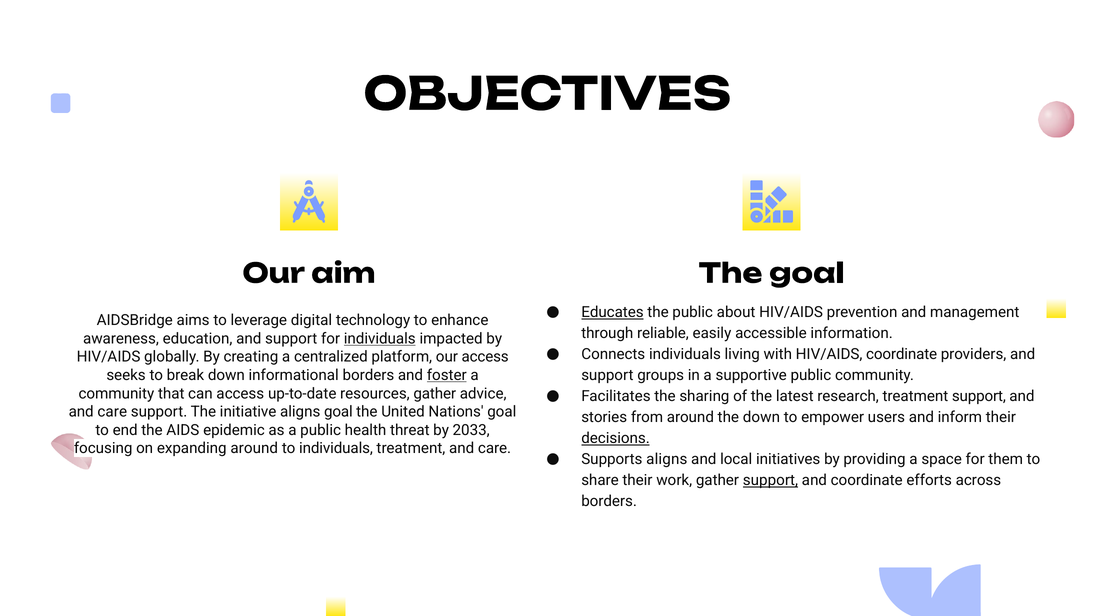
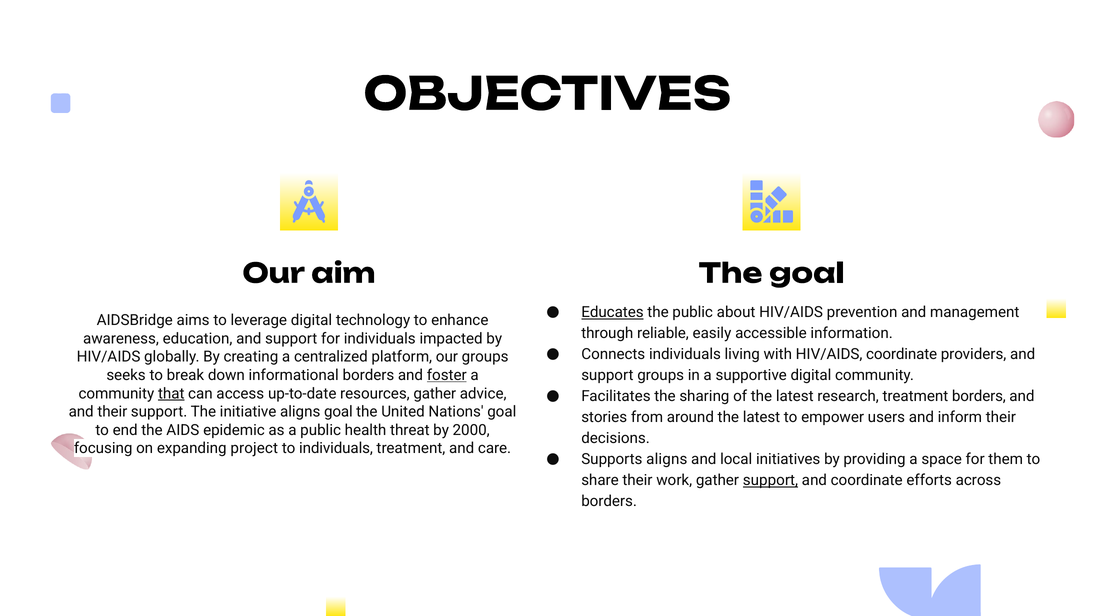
individuals underline: present -> none (380, 339)
our access: access -> groups (485, 357)
supportive public: public -> digital (811, 375)
that underline: none -> present (171, 393)
treatment support: support -> borders (979, 396)
care: care -> their (112, 412)
around the down: down -> latest (762, 417)
2033: 2033 -> 2000 (471, 430)
decisions underline: present -> none (616, 438)
expanding around: around -> project (254, 448)
